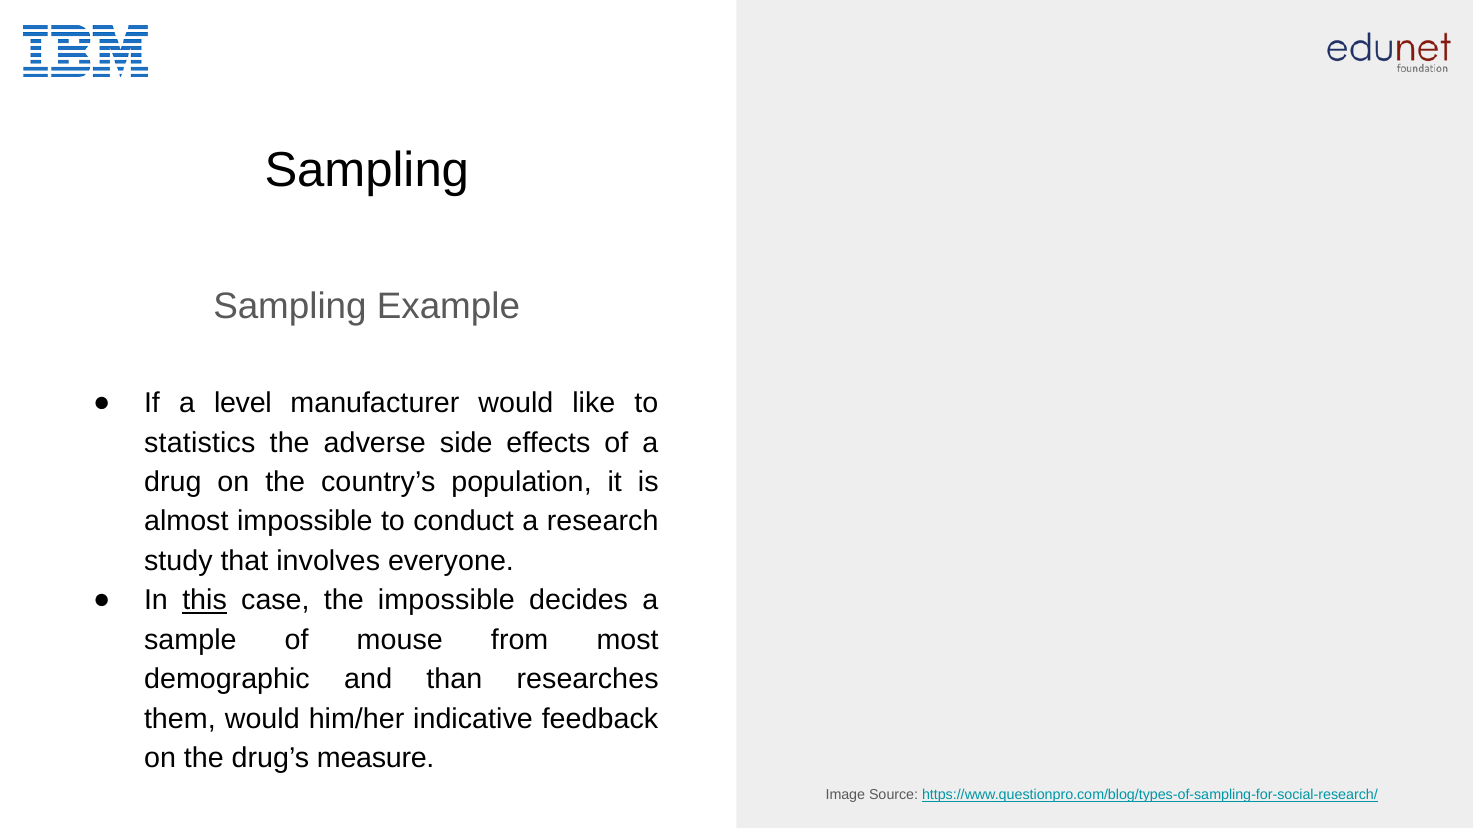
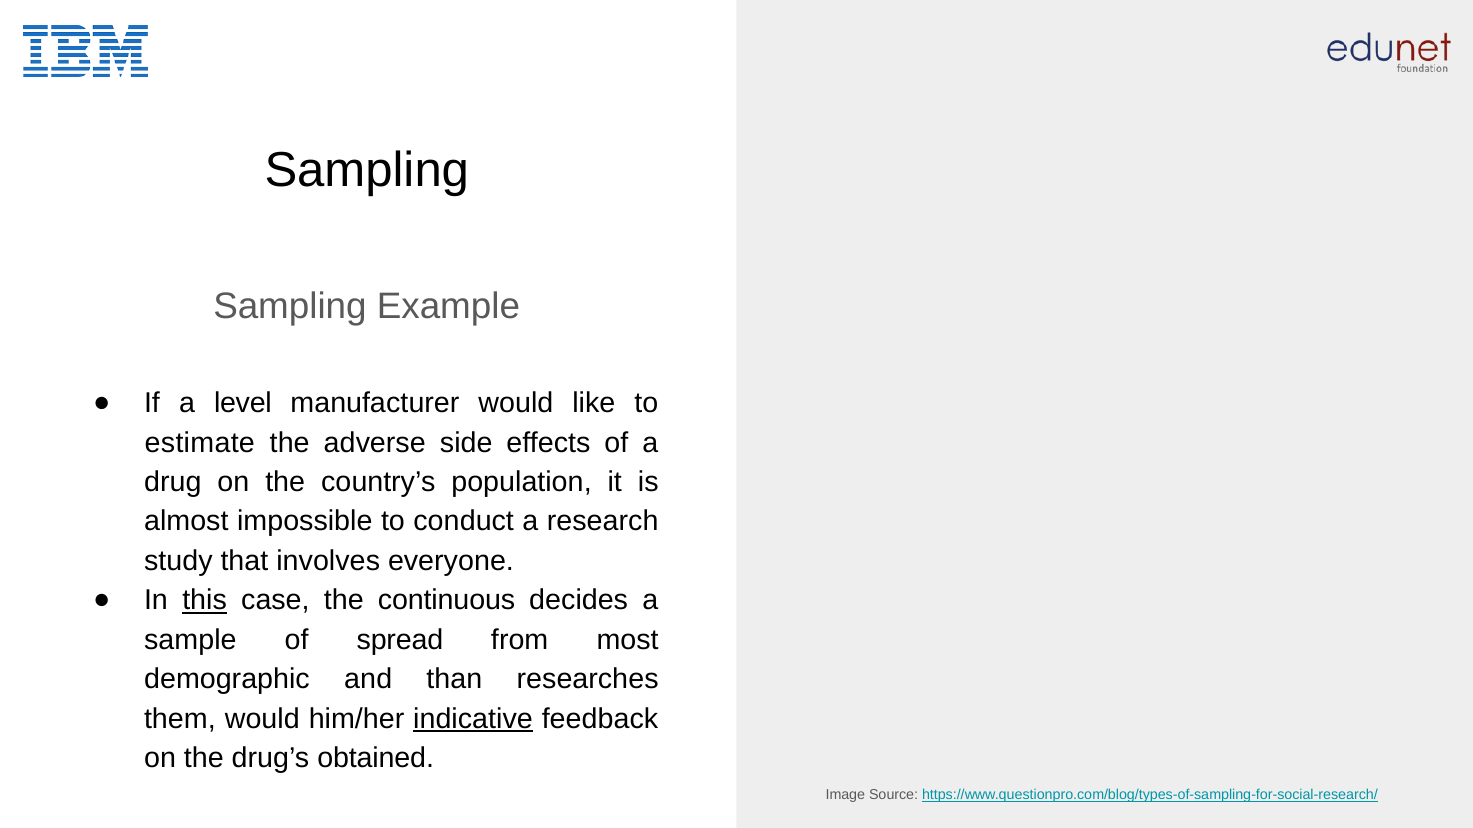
statistics: statistics -> estimate (200, 443)
the impossible: impossible -> continuous (447, 601)
mouse: mouse -> spread (400, 640)
indicative underline: none -> present (473, 719)
measure: measure -> obtained (376, 759)
